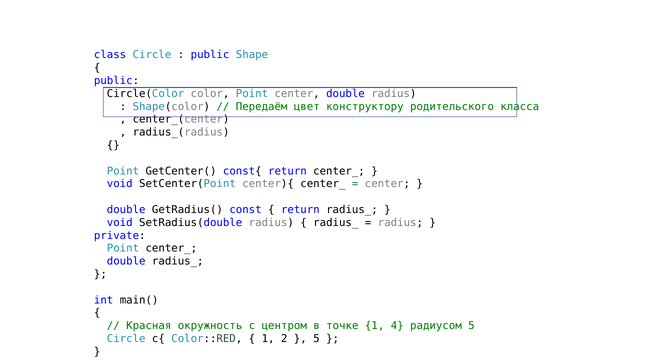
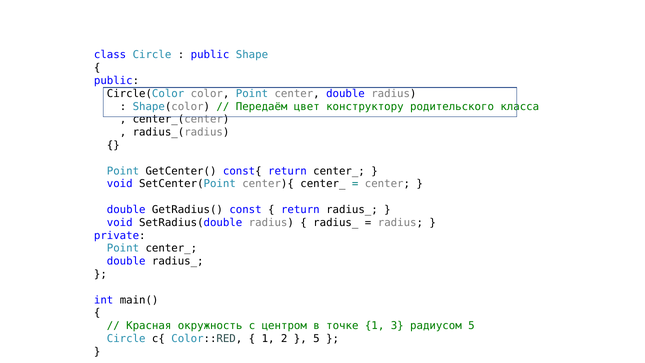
4: 4 -> 3 (397, 326)
